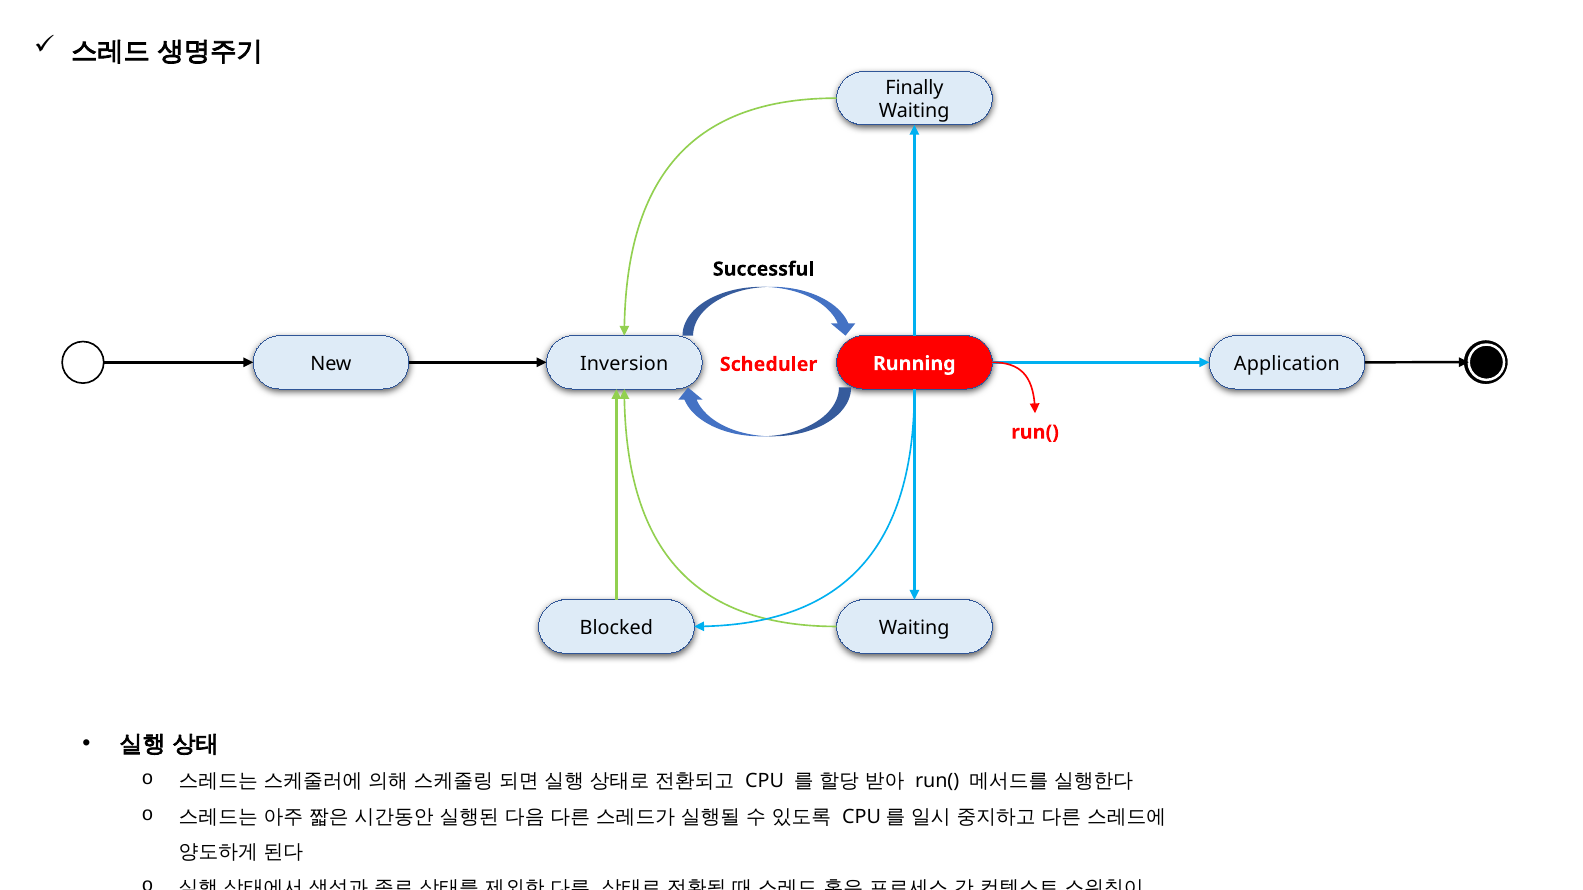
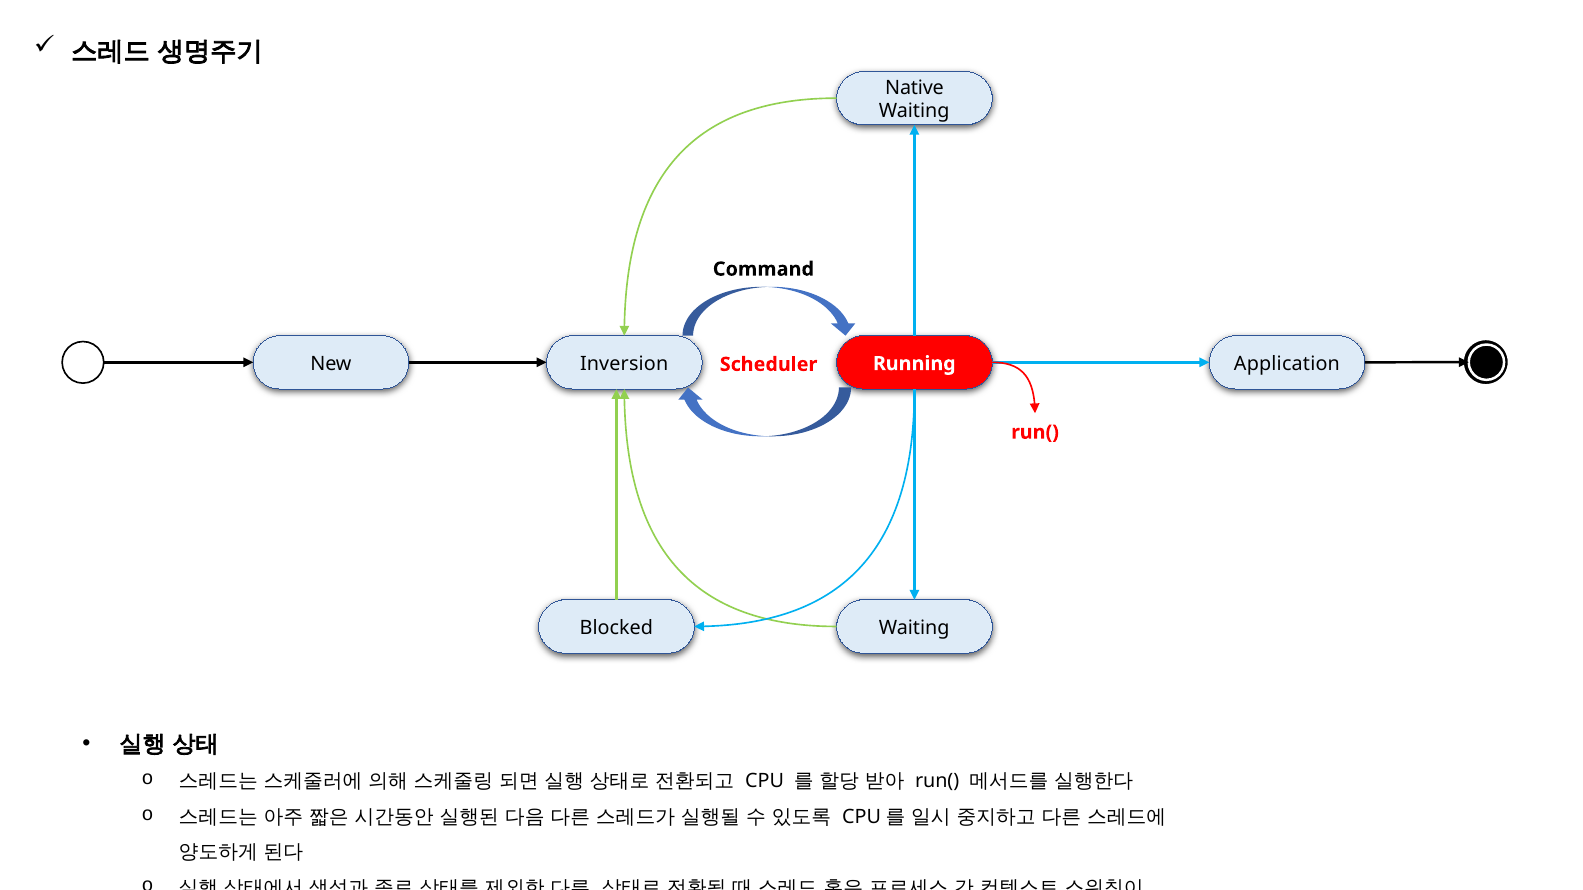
Finally: Finally -> Native (914, 88)
Successful: Successful -> Command (763, 269)
